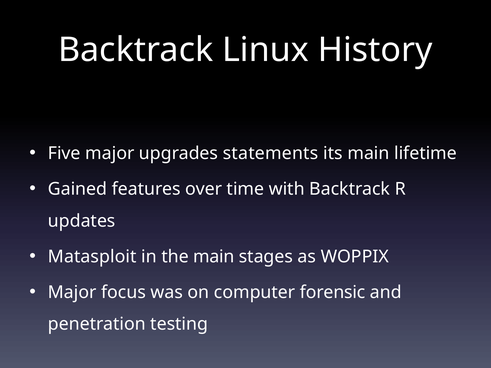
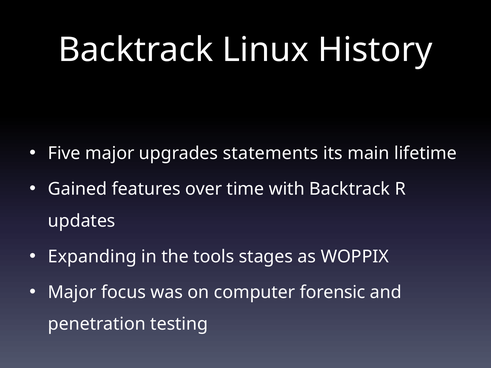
Matasploit: Matasploit -> Expanding (92, 257)
the main: main -> tools (214, 257)
